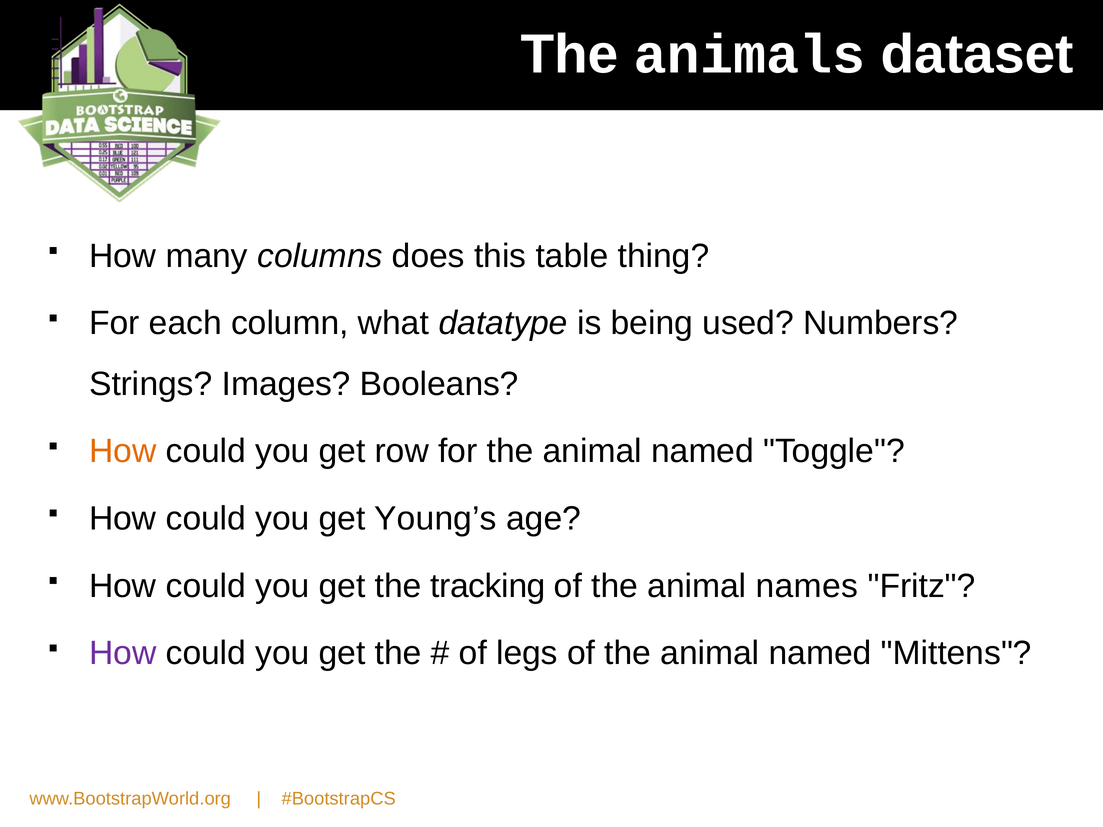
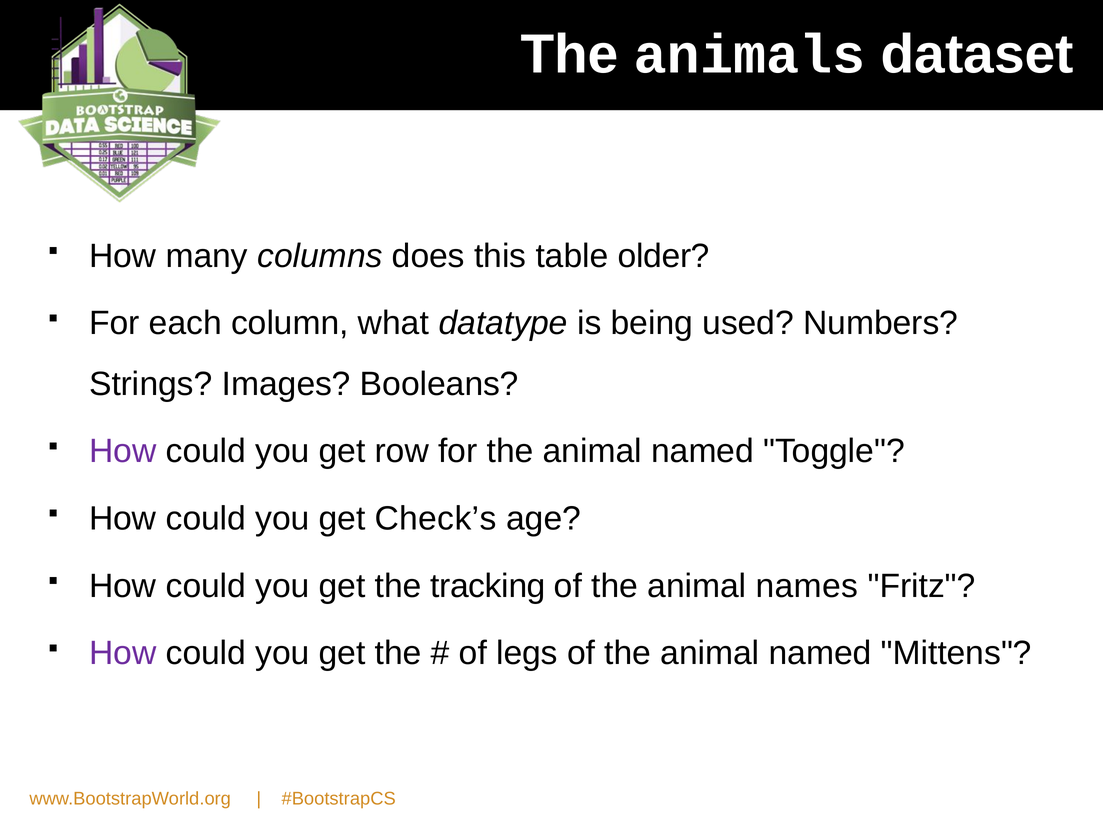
thing: thing -> older (664, 256)
How colour: orange -> purple (123, 451)
Young’s: Young’s -> Check’s (435, 519)
